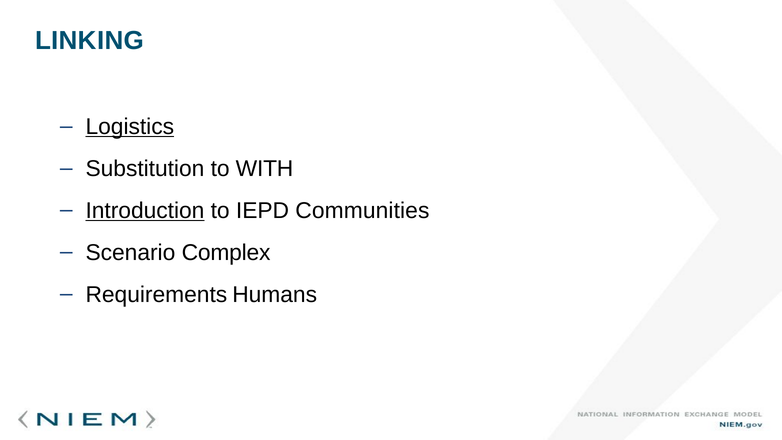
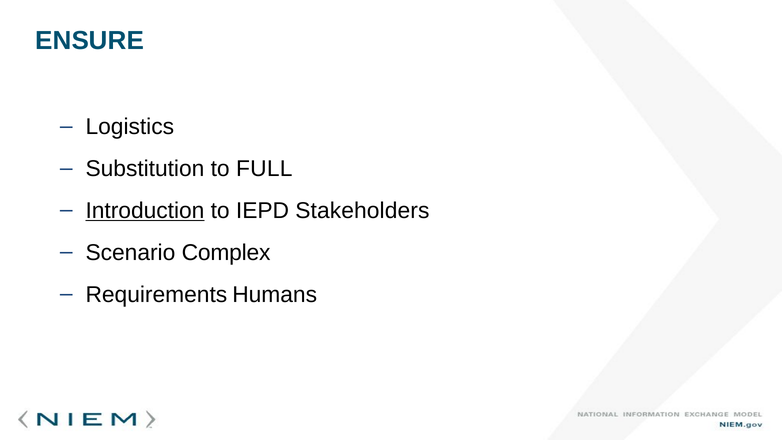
LINKING: LINKING -> ENSURE (90, 41)
Logistics underline: present -> none (130, 127)
WITH: WITH -> FULL (264, 169)
Communities: Communities -> Stakeholders (362, 211)
